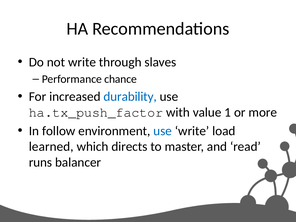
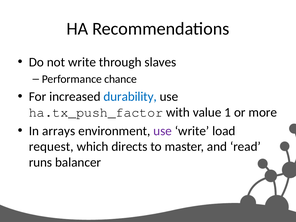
follow: follow -> arrays (59, 131)
use colour: blue -> purple (163, 131)
learned: learned -> request (51, 147)
